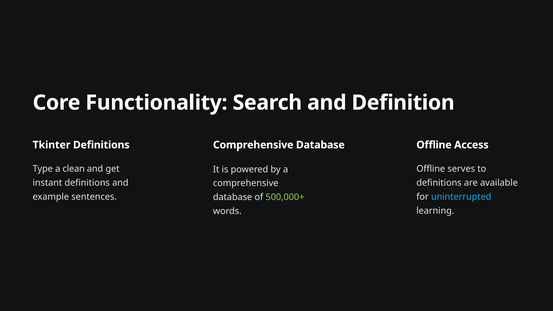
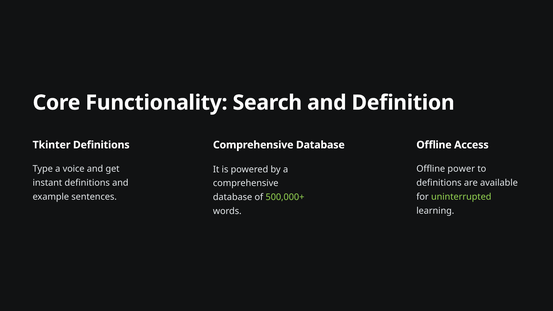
clean: clean -> voice (74, 169)
serves: serves -> power (461, 169)
uninterrupted colour: light blue -> light green (461, 197)
